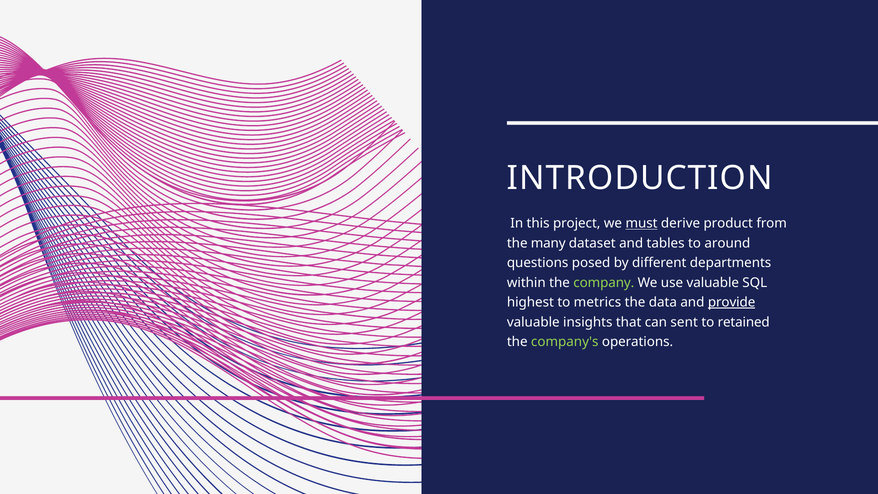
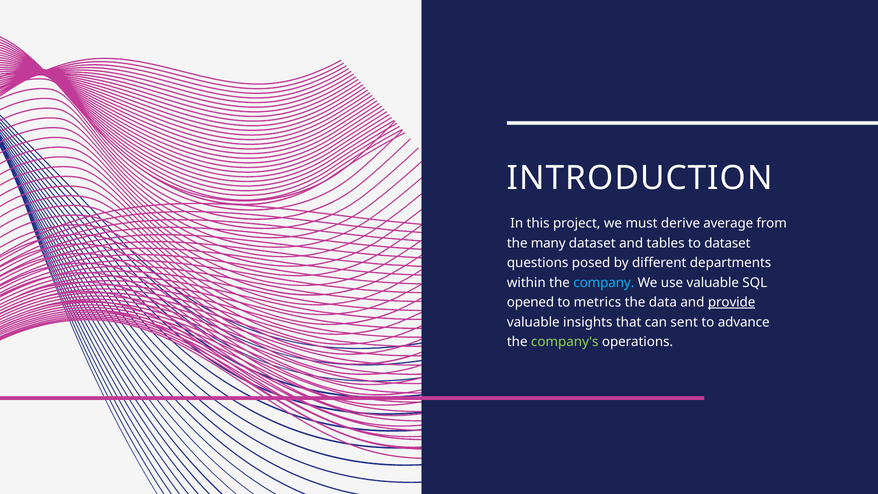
must underline: present -> none (642, 223)
product: product -> average (728, 223)
to around: around -> dataset (727, 243)
company colour: light green -> light blue (604, 283)
highest: highest -> opened (530, 302)
retained: retained -> advance (744, 322)
